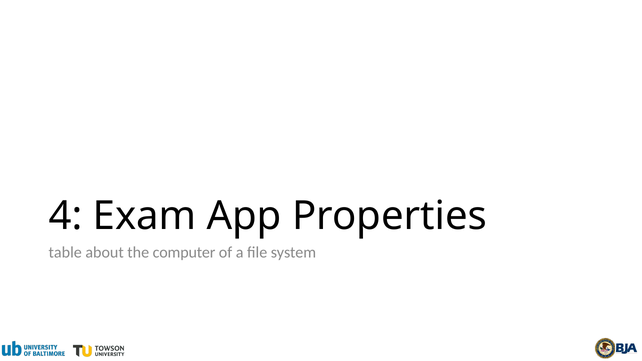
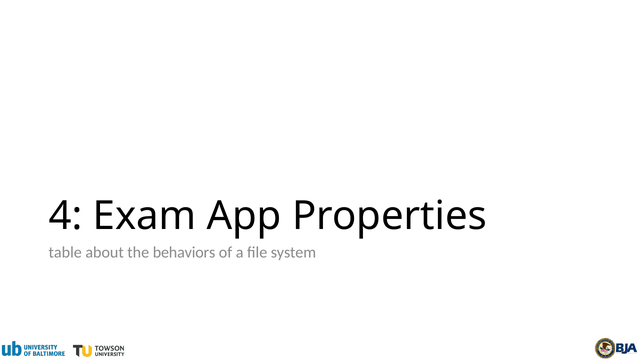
computer: computer -> behaviors (184, 253)
